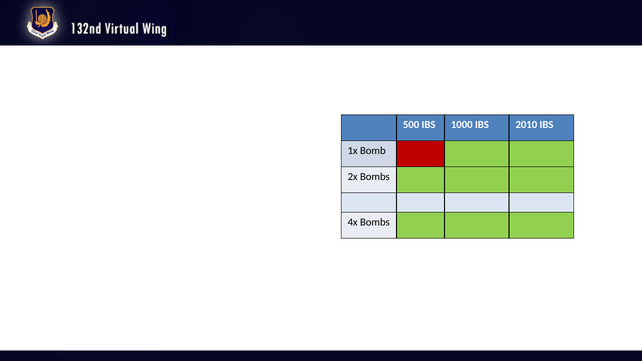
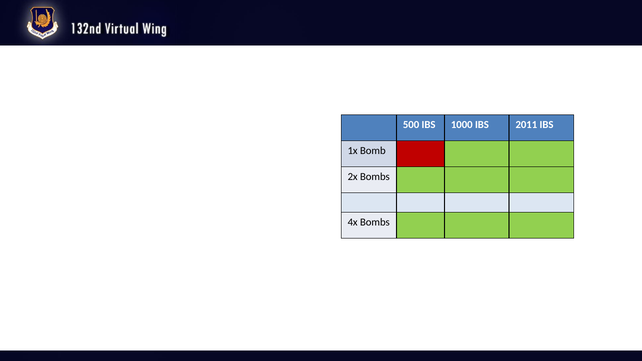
2010: 2010 -> 2011 (526, 125)
